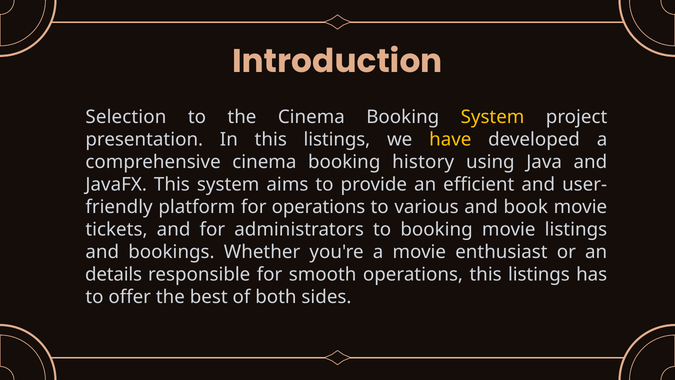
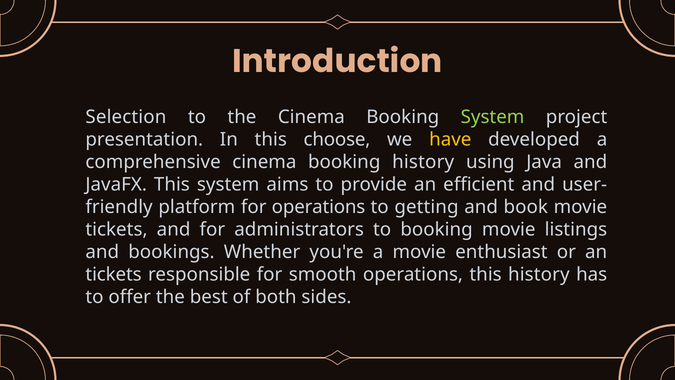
System colour: yellow -> light green (493, 117)
In this listings: listings -> choose (337, 139)
various: various -> getting (426, 207)
details: details -> tickets (114, 274)
operations this listings: listings -> history (539, 274)
